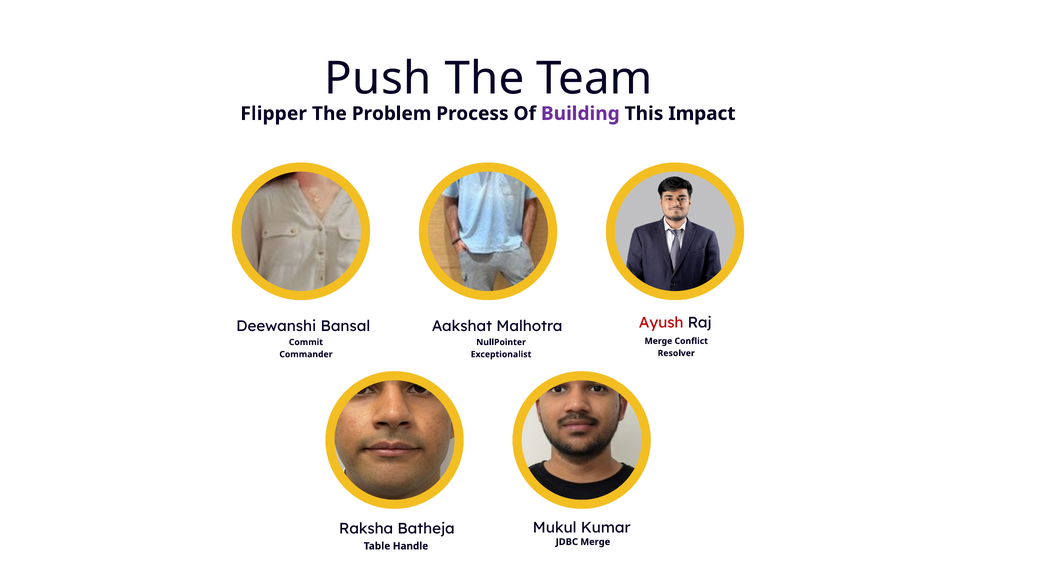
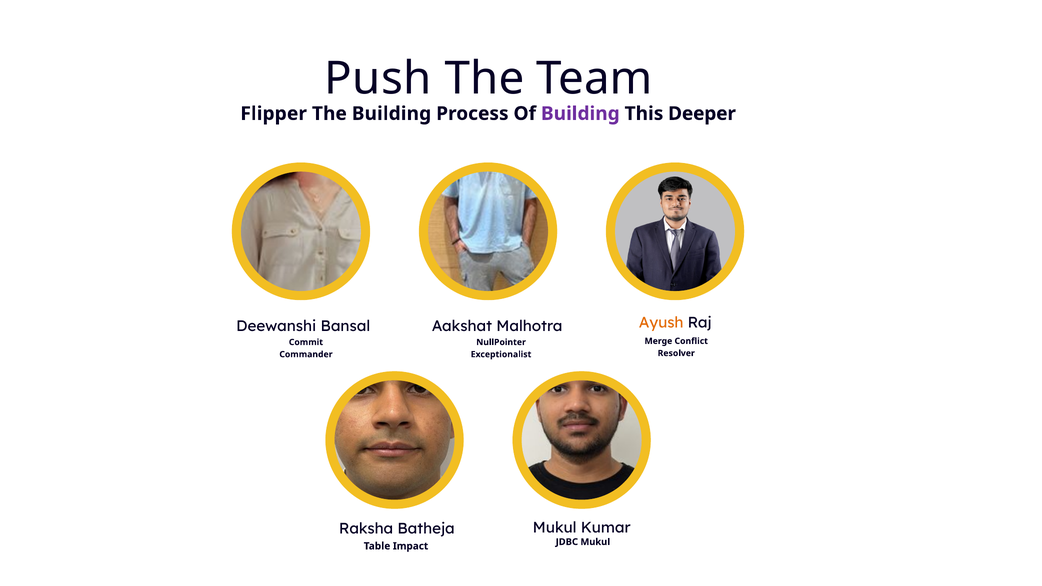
The Problem: Problem -> Building (391, 114)
Impact: Impact -> Deeper (702, 114)
Ayush colour: red -> orange (661, 323)
JDBC Merge: Merge -> Mukul (595, 542)
Handle: Handle -> Impact (411, 546)
